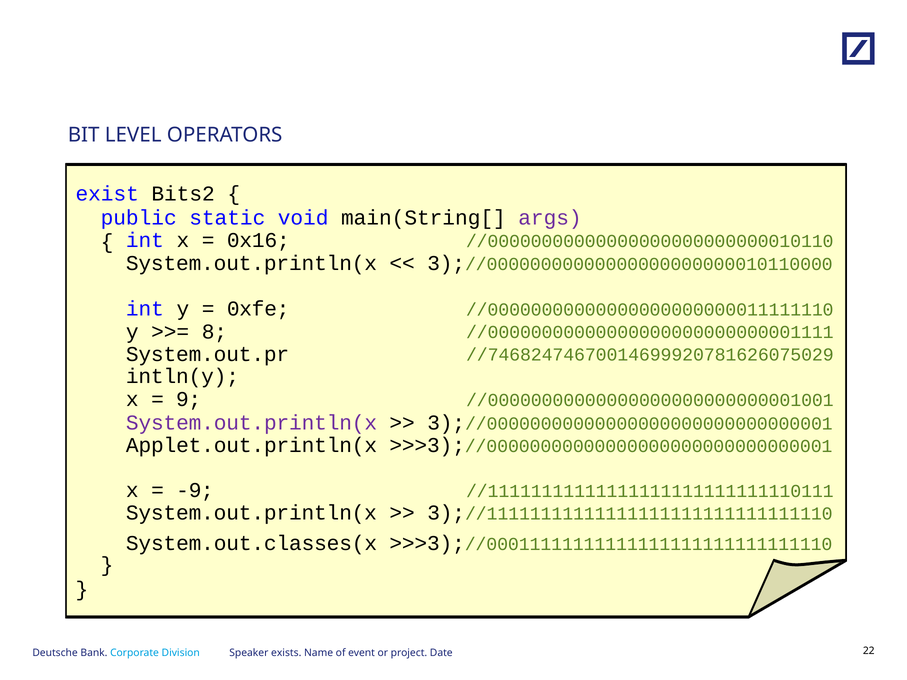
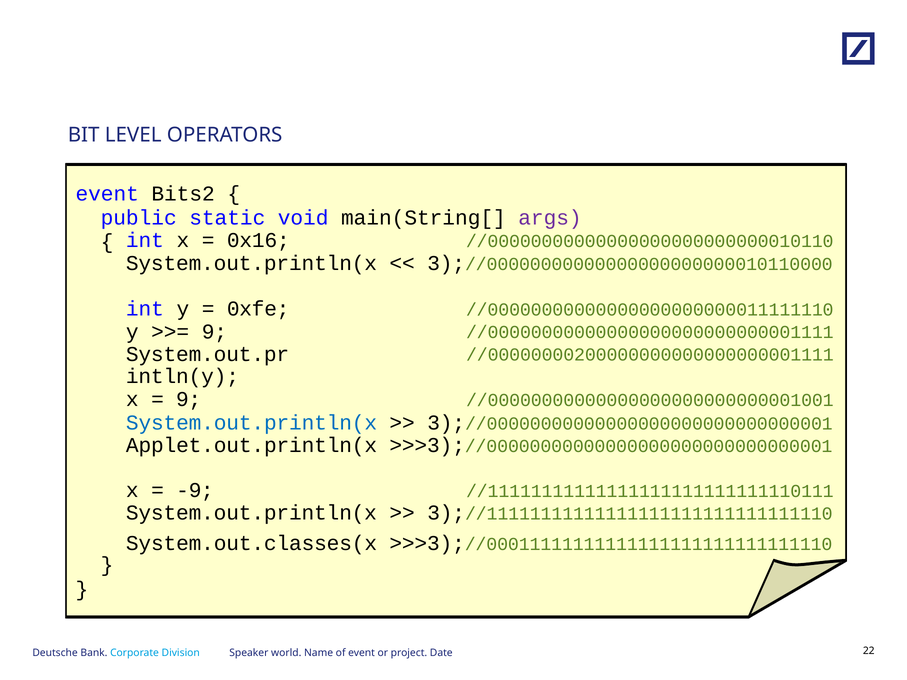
exist: exist -> event (107, 194)
8: 8 -> 9 (214, 332)
//74682474670014699920781626075029: //74682474670014699920781626075029 -> //00000000200000000000000000001111 (650, 355)
System.out.println(x colour: purple -> blue (252, 423)
exists: exists -> world (286, 653)
